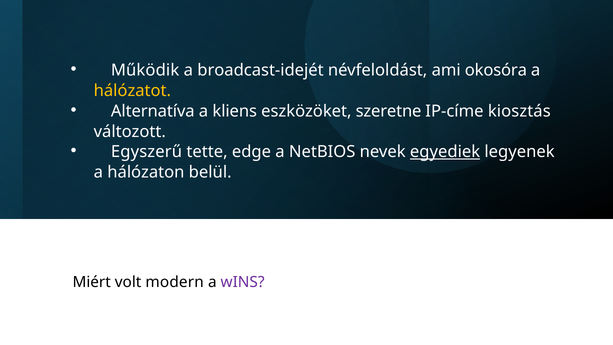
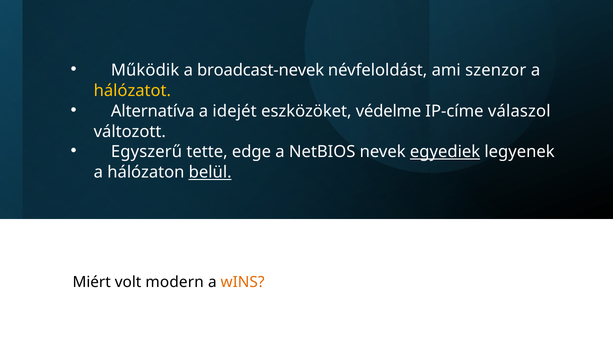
broadcast-idejét: broadcast-idejét -> broadcast-nevek (261, 70)
okosóra: okosóra -> szenzor (496, 70)
kliens: kliens -> idejét (235, 111)
szeretne: szeretne -> védelme (389, 111)
kiosztás: kiosztás -> válaszol (519, 111)
belül underline: none -> present (210, 172)
wINS colour: purple -> orange (243, 282)
